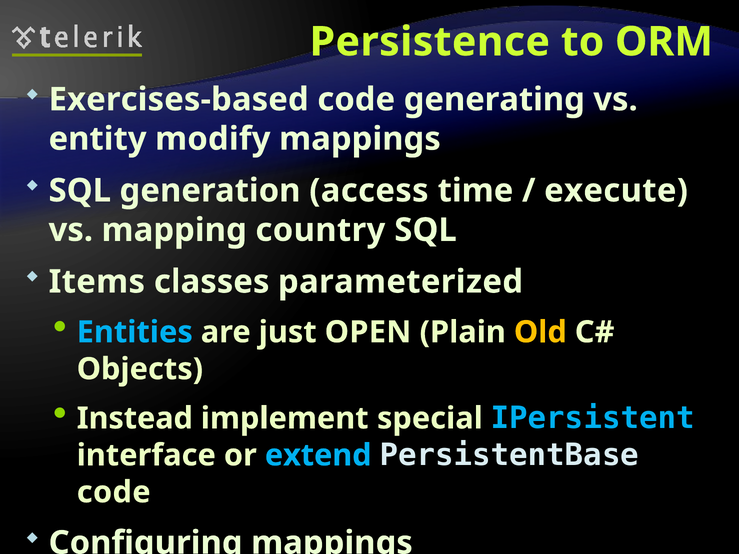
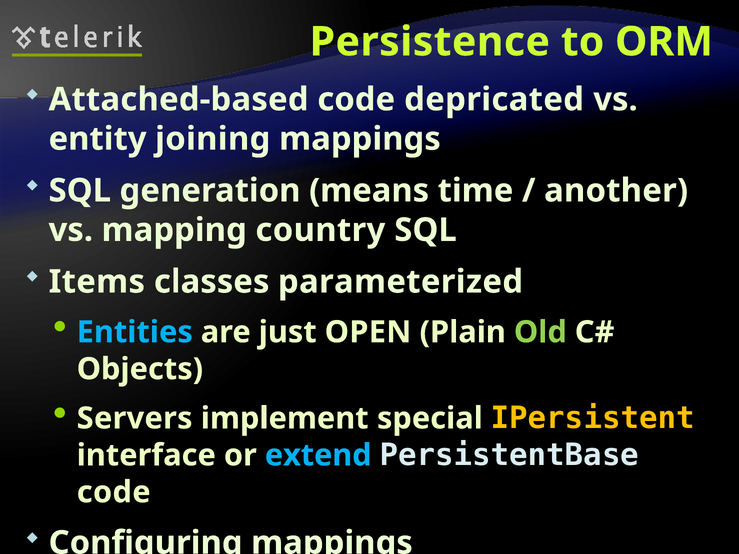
Exercises-based: Exercises-based -> Attached-based (179, 100)
generating: generating -> depricated (494, 100)
modify: modify -> joining (213, 139)
access: access -> means (369, 191)
execute: execute -> another (616, 191)
Old colour: yellow -> light green (540, 332)
Instead: Instead -> Servers (135, 419)
IPersistent colour: light blue -> yellow (593, 419)
